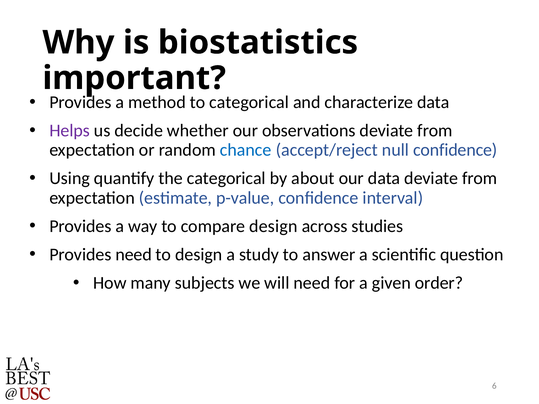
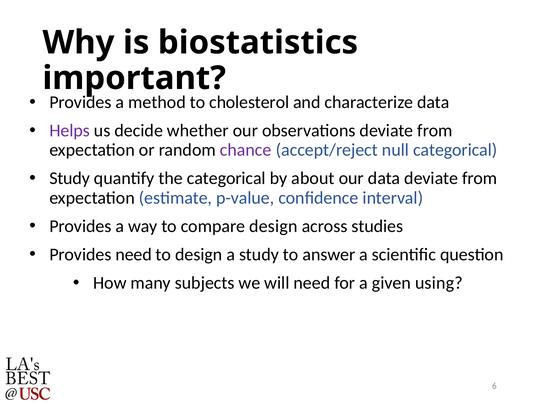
categorical: categorical -> cholesterol (249, 102)
chance colour: blue -> purple (246, 150)
null confidence: confidence -> categorical (455, 150)
Using: Using -> Study (70, 178)
order: order -> using (439, 283)
